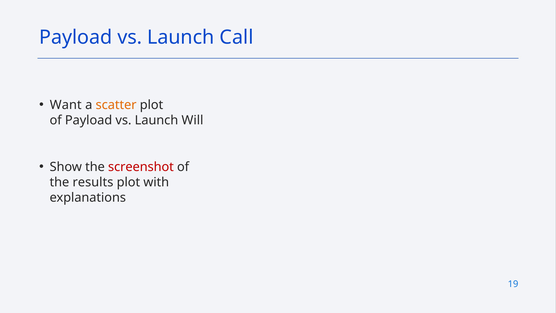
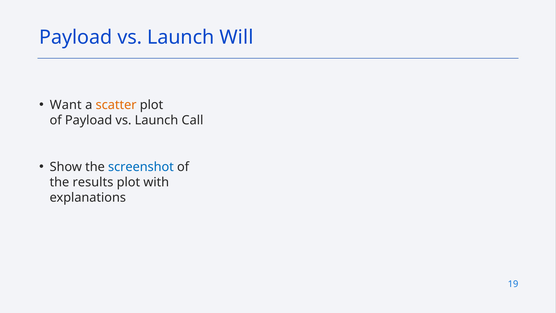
Call: Call -> Will (236, 37)
Will: Will -> Call (192, 120)
screenshot colour: red -> blue (141, 167)
